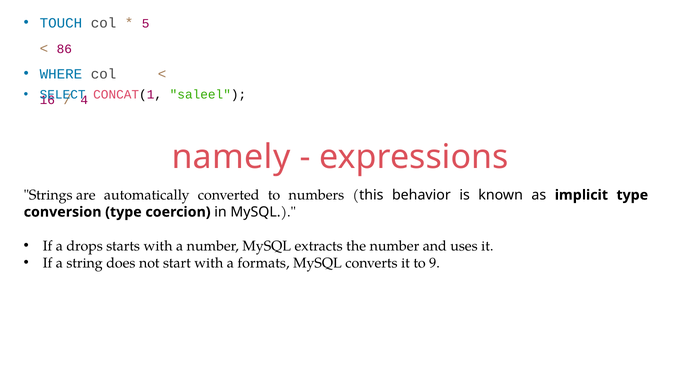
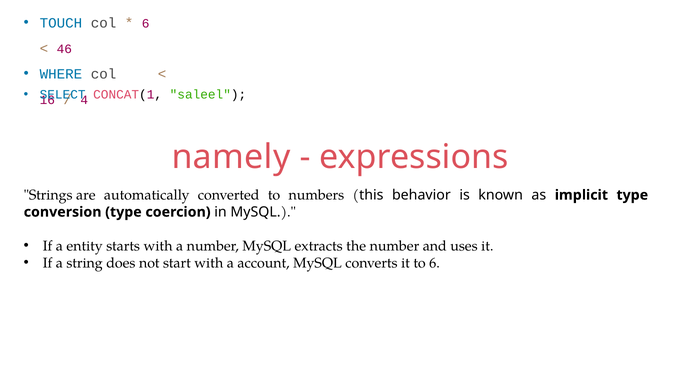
5: 5 -> 6 (146, 23)
86: 86 -> 46 (64, 49)
drops: drops -> entity (85, 246)
formats: formats -> account (264, 263)
to 9: 9 -> 6 (434, 263)
